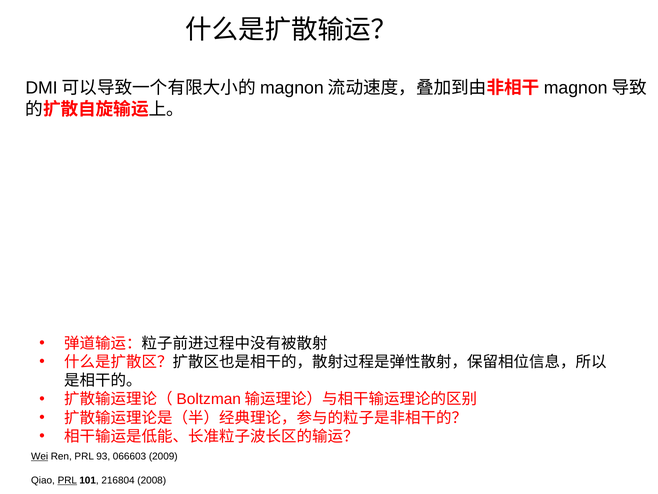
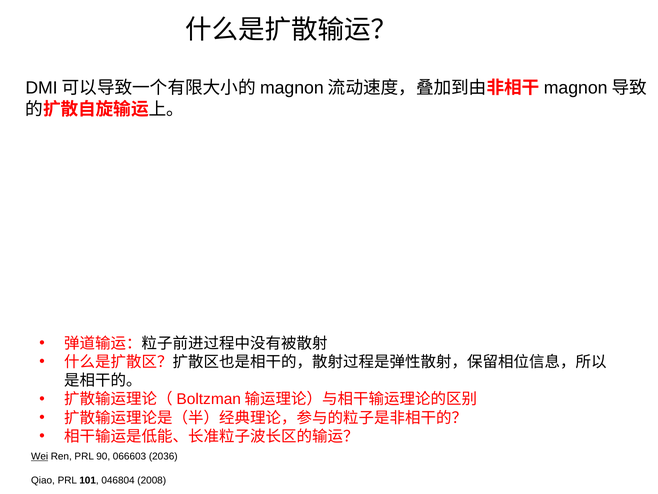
93: 93 -> 90 (103, 456)
2009: 2009 -> 2036 (163, 456)
PRL underline: present -> none (67, 480)
216804: 216804 -> 046804 (118, 480)
